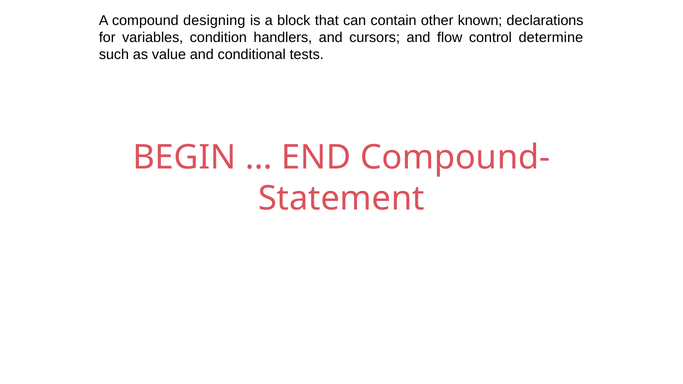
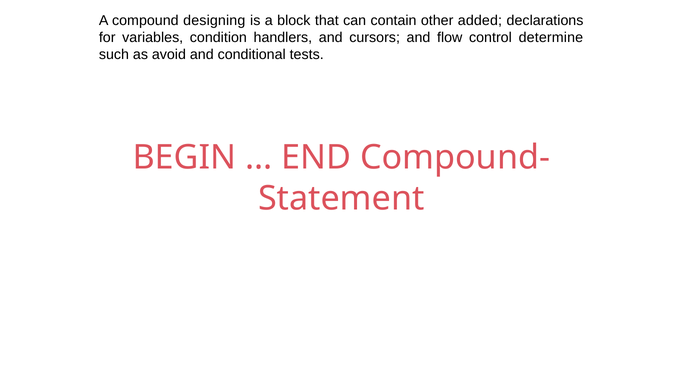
known: known -> added (480, 21)
value: value -> avoid (169, 55)
